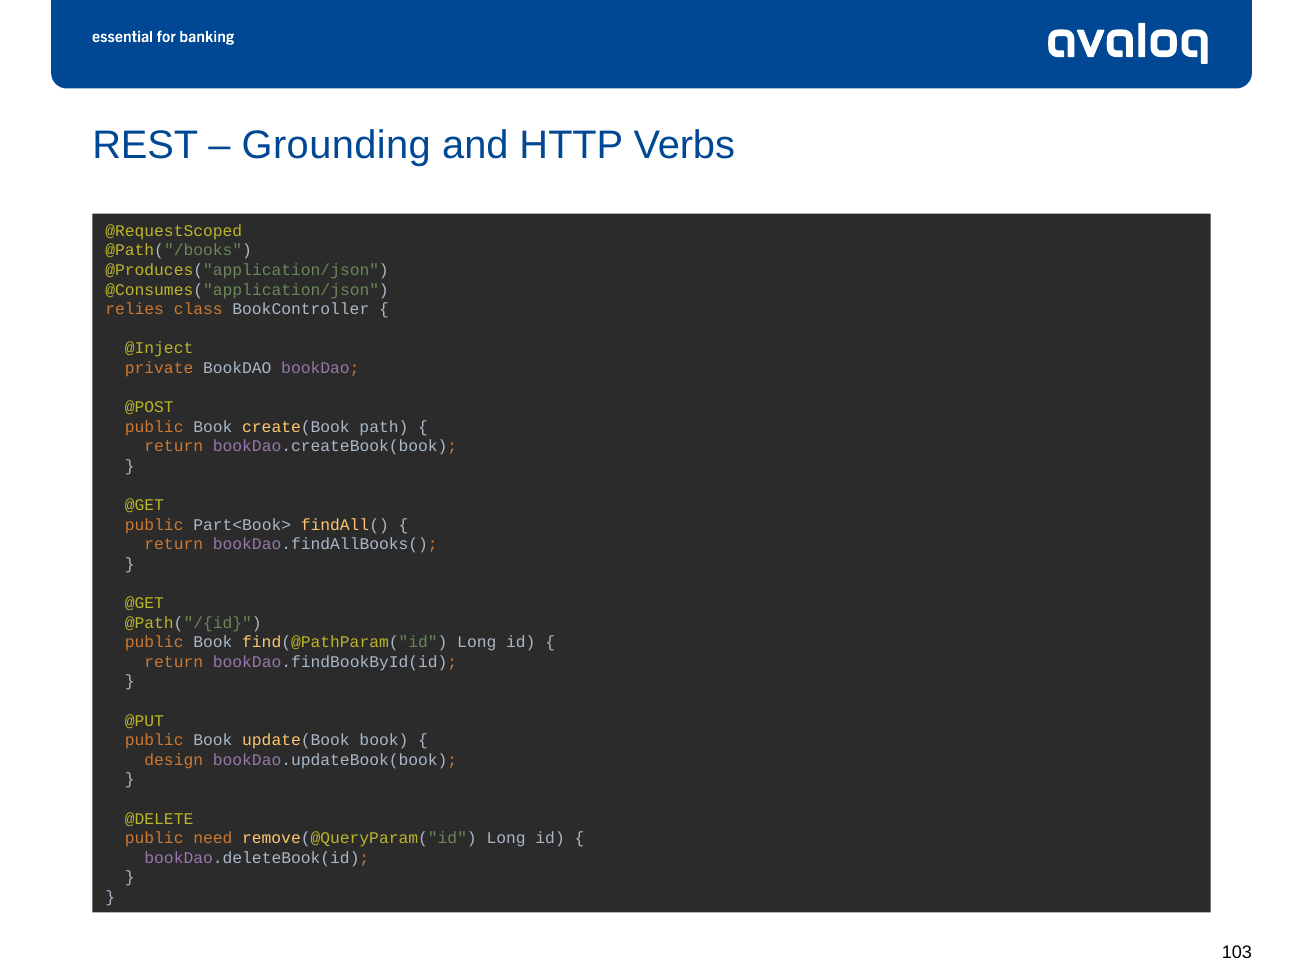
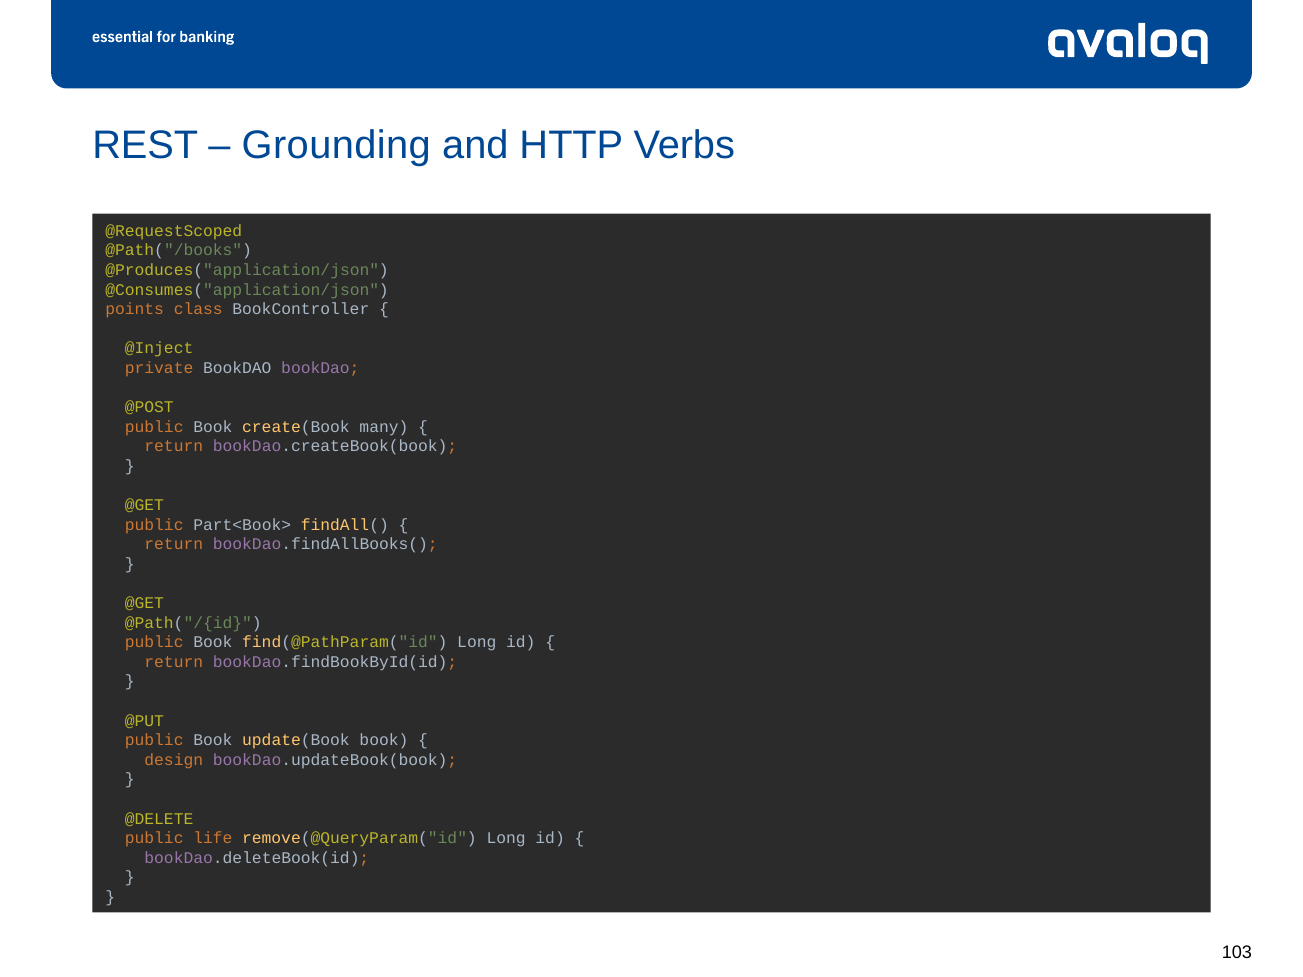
relies: relies -> points (135, 309)
path: path -> many (384, 427)
need: need -> life (213, 838)
